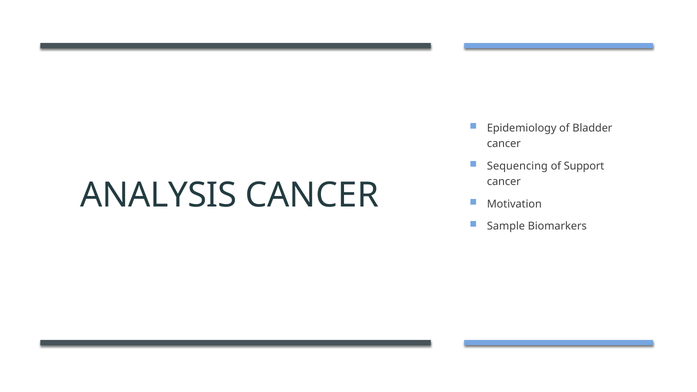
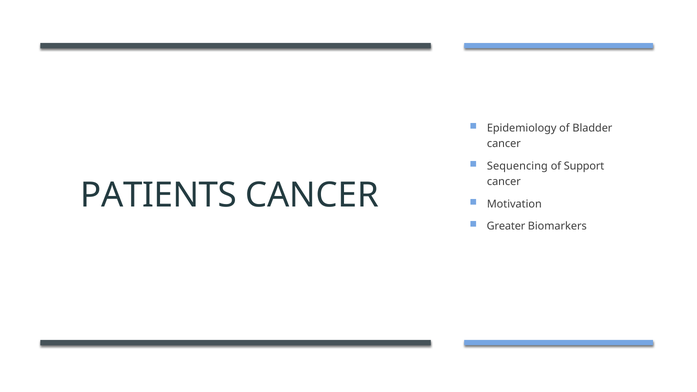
ANALYSIS: ANALYSIS -> PATIENTS (159, 195)
Sample: Sample -> Greater (506, 226)
